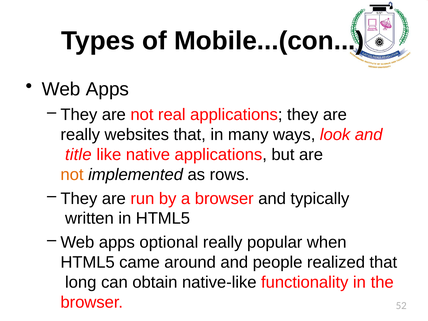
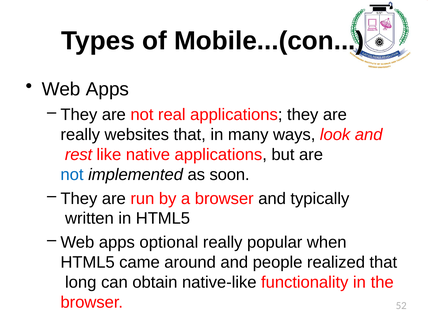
title: title -> rest (79, 155)
not colour: orange -> blue (72, 175)
rows: rows -> soon (230, 175)
